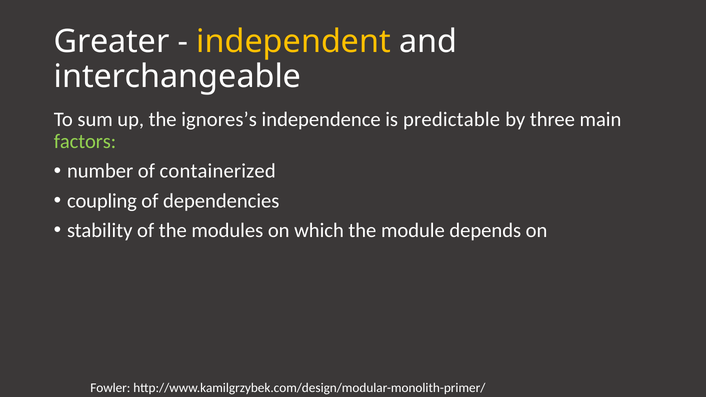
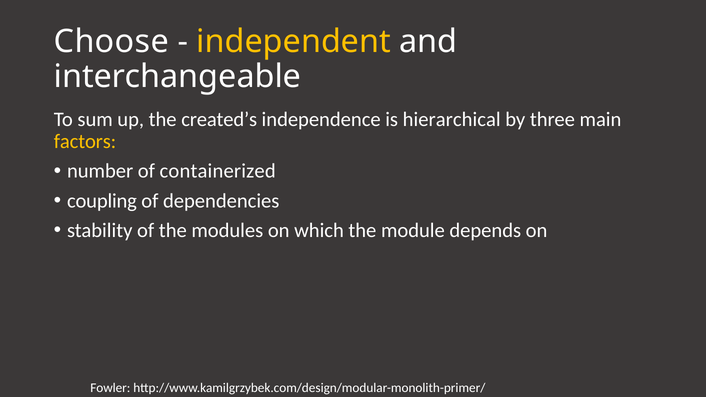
Greater: Greater -> Choose (111, 42)
ignores’s: ignores’s -> created’s (219, 119)
predictable: predictable -> hierarchical (452, 119)
factors colour: light green -> yellow (85, 142)
